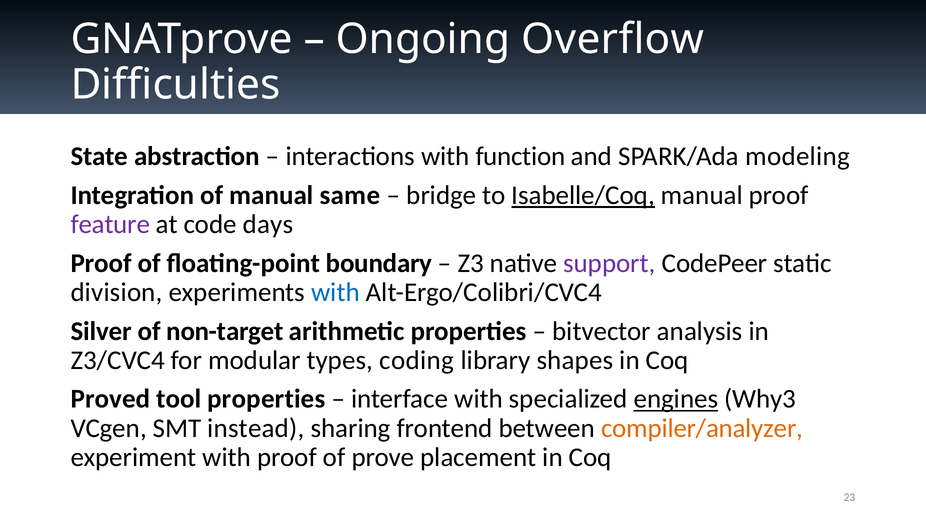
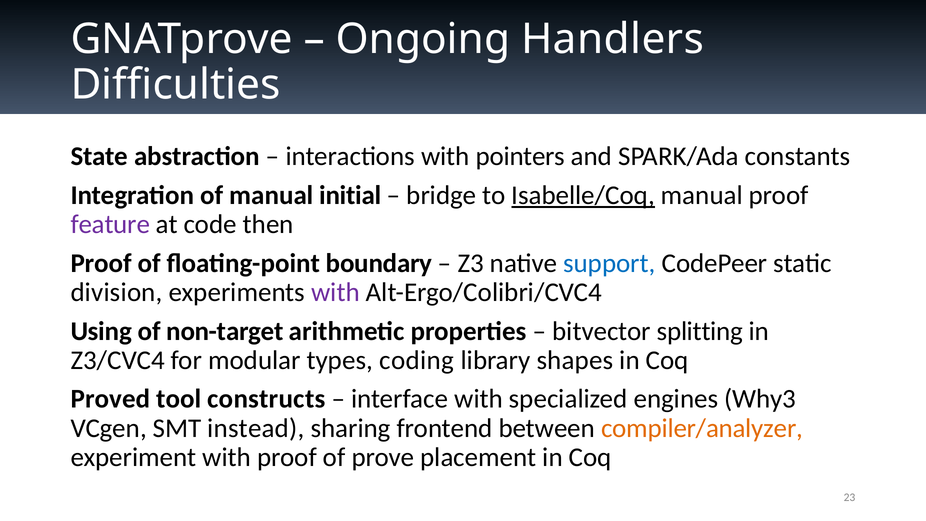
Overflow: Overflow -> Handlers (613, 39)
function: function -> pointers (520, 157)
modeling: modeling -> constants (798, 157)
same: same -> initial (350, 195)
days: days -> then (268, 224)
support colour: purple -> blue (609, 263)
with colour: blue -> purple (335, 292)
Silver: Silver -> Using (101, 331)
analysis: analysis -> splitting (700, 331)
tool properties: properties -> constructs (266, 399)
engines underline: present -> none (676, 399)
